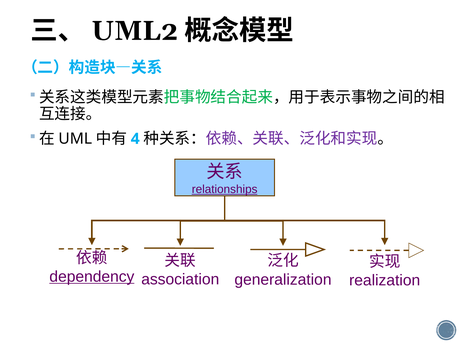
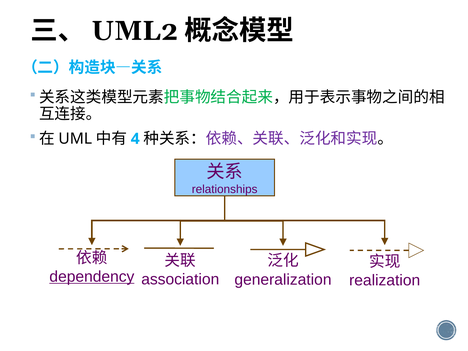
relationships underline: present -> none (225, 189)
